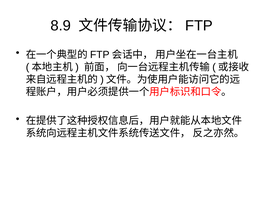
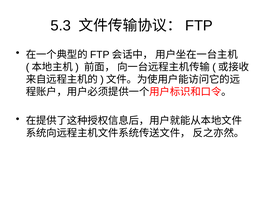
8.9: 8.9 -> 5.3 (61, 26)
